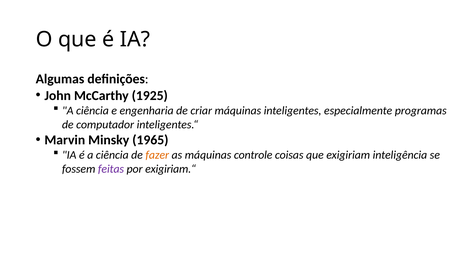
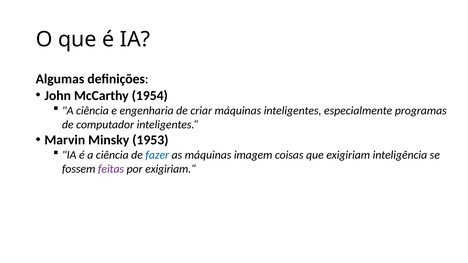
1925: 1925 -> 1954 (150, 96)
1965: 1965 -> 1953 (150, 140)
fazer colour: orange -> blue (157, 155)
controle: controle -> imagem (253, 155)
